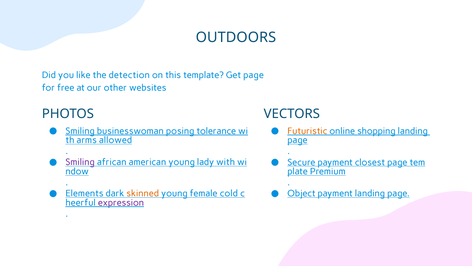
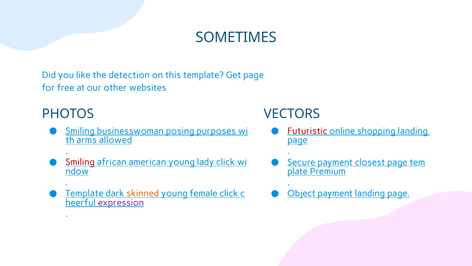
OUTDOORS: OUTDOORS -> SOMETIMES (236, 37)
tolerance: tolerance -> purposes (216, 131)
Futuristic colour: orange -> red (307, 131)
Smiling colour: purple -> red (80, 162)
lady with: with -> click (226, 162)
Elements: Elements -> Template (84, 193)
female cold: cold -> click (229, 193)
